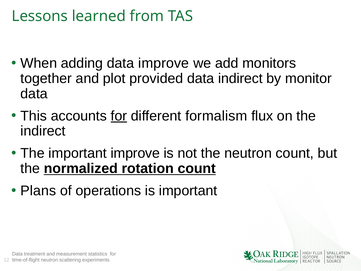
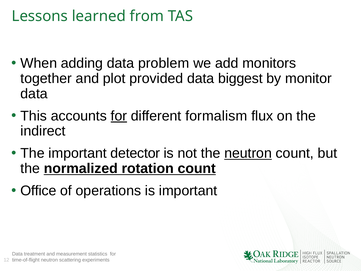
data improve: improve -> problem (164, 63)
data indirect: indirect -> biggest (240, 78)
important improve: improve -> detector (135, 153)
neutron underline: none -> present (248, 153)
Plans: Plans -> Office (38, 191)
